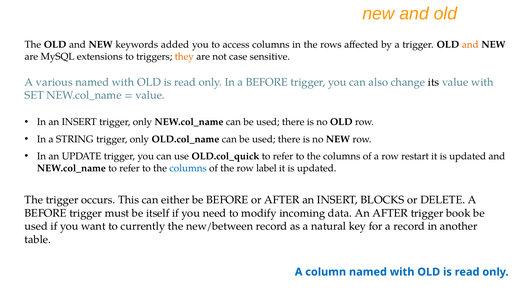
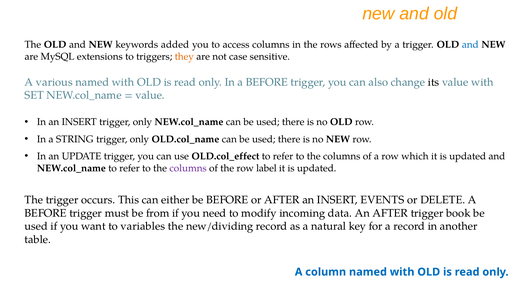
and colour: orange -> blue (470, 45)
OLD.col_quick: OLD.col_quick -> OLD.col_effect (225, 156)
restart: restart -> which (415, 156)
columns colour: blue -> purple (188, 168)
BLOCKS: BLOCKS -> EVENTS (382, 200)
itself: itself -> from (158, 214)
currently: currently -> variables (143, 227)
new/between: new/between -> new/dividing (220, 227)
